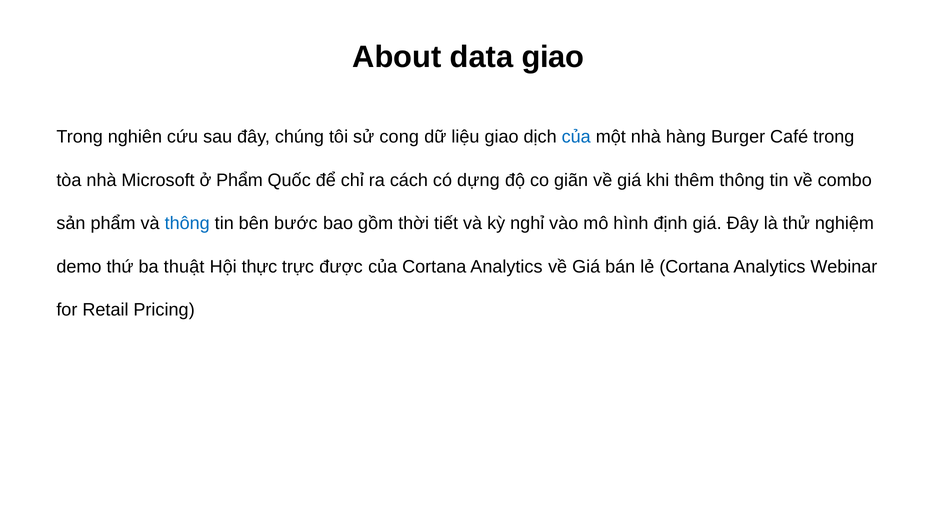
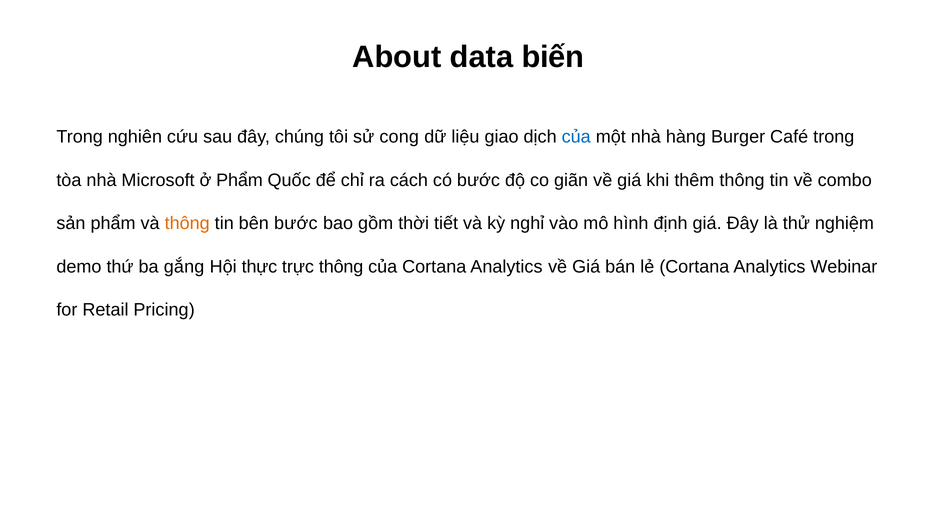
data giao: giao -> biến (553, 57)
có dựng: dựng -> bước (478, 180)
thông colour: blue -> orange (187, 223)
thuật: thuật -> gắng (184, 267)
trực được: được -> thông (341, 267)
